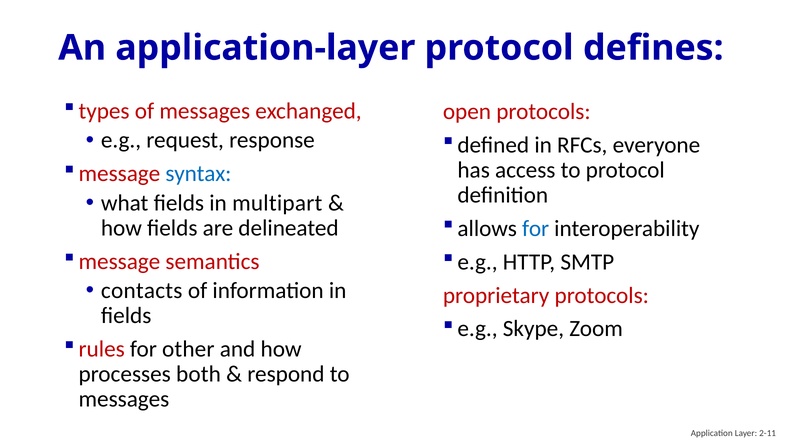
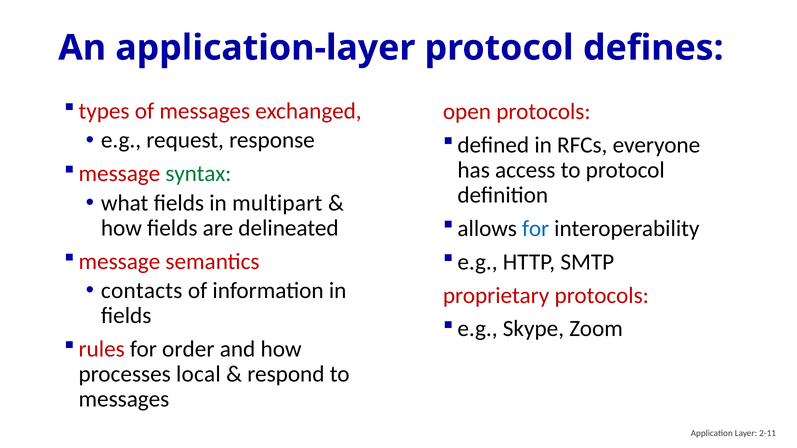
syntax colour: blue -> green (198, 174)
other: other -> order (188, 349)
both: both -> local (198, 374)
